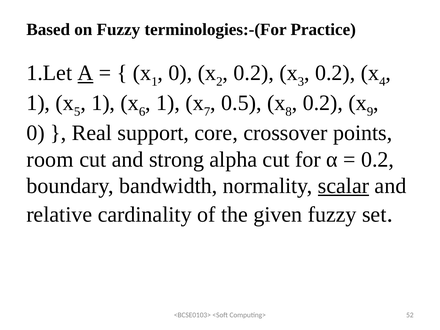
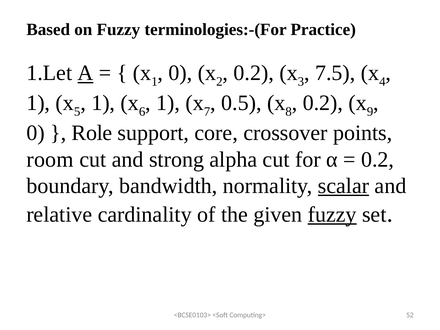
0.2: 0.2 -> 7.5 (335, 73)
Real: Real -> Role (92, 133)
fuzzy underline: none -> present (332, 215)
